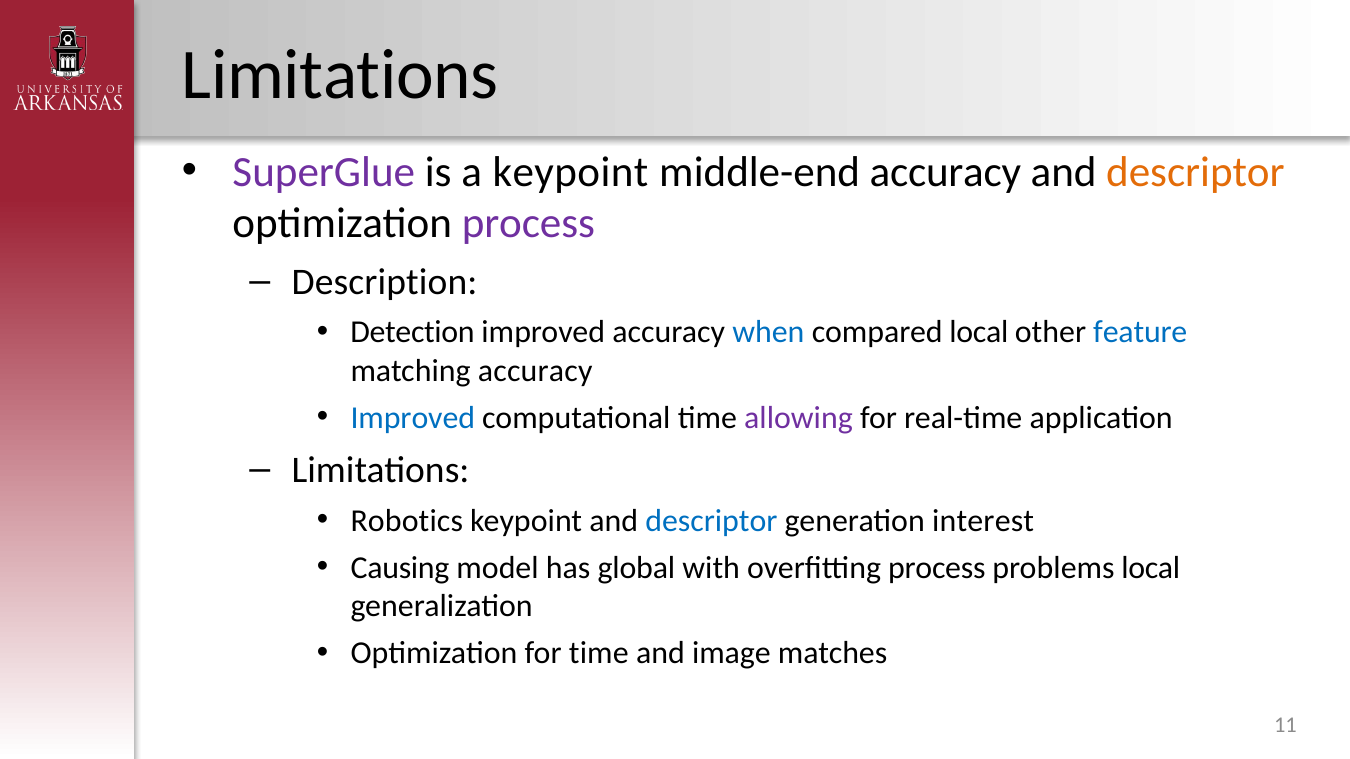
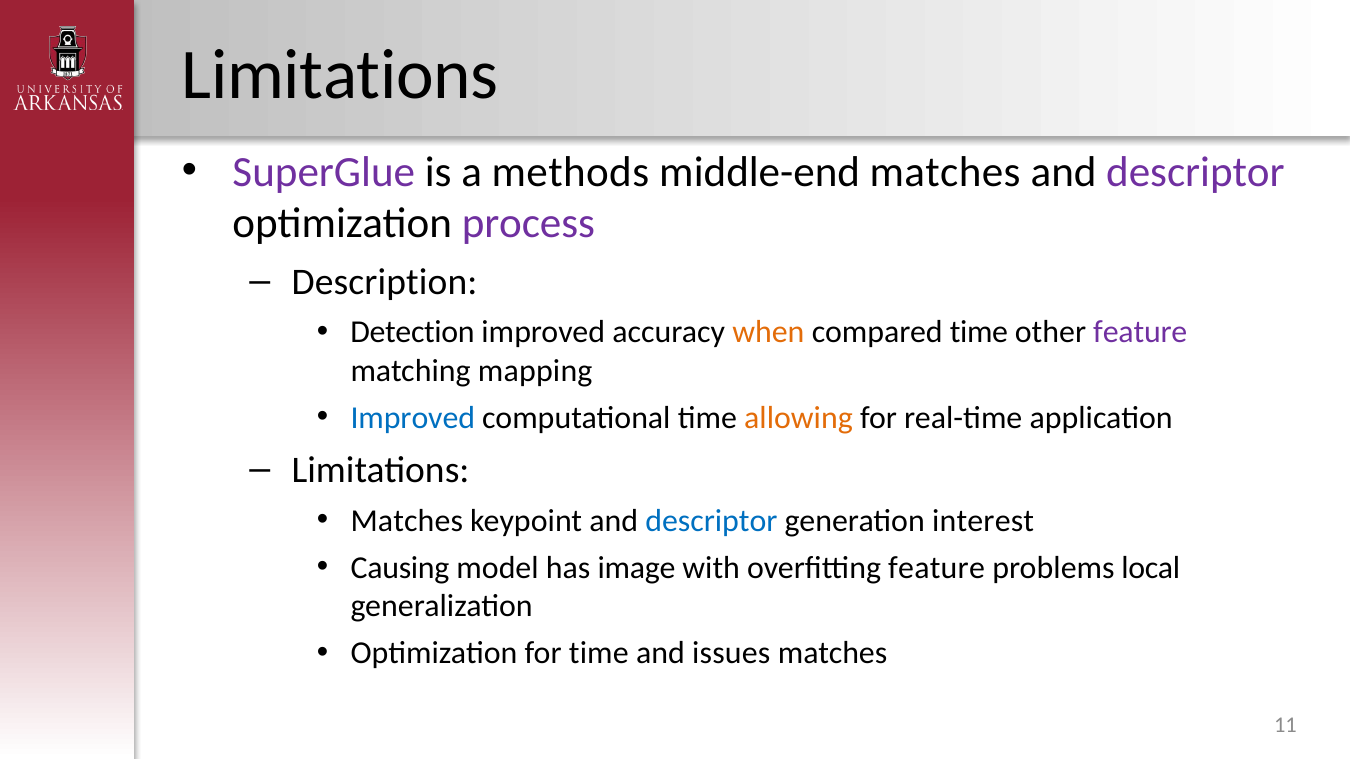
a keypoint: keypoint -> methods (570, 172)
middle-end accuracy: accuracy -> matches (945, 172)
descriptor colour: orange -> purple (1195, 172)
when colour: blue -> orange (768, 332)
compared local: local -> time (979, 332)
feature colour: blue -> purple (1140, 332)
matching accuracy: accuracy -> mapping (535, 371)
allowing colour: purple -> orange (798, 418)
Robotics: Robotics -> Matches (407, 521)
global: global -> image (636, 568)
overfitting process: process -> feature (937, 568)
image: image -> issues (731, 654)
